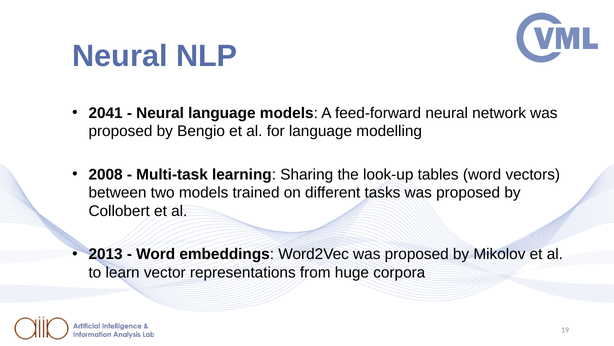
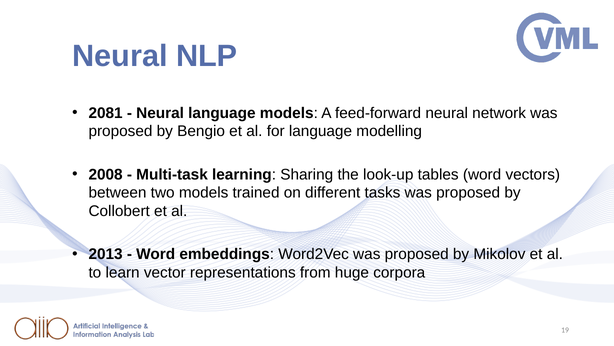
2041: 2041 -> 2081 (106, 113)
